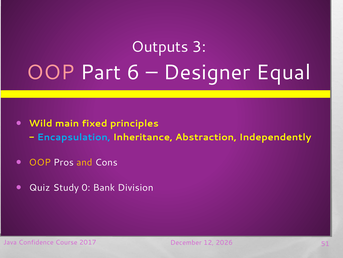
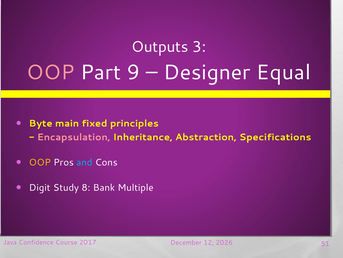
6: 6 -> 9 (133, 72)
Wild: Wild -> Byte (41, 123)
Encapsulation colour: light blue -> pink (74, 137)
Independently: Independently -> Specifications (275, 137)
and colour: yellow -> light blue (84, 162)
Quiz: Quiz -> Digit (40, 187)
0: 0 -> 8 (86, 187)
Division: Division -> Multiple (136, 187)
